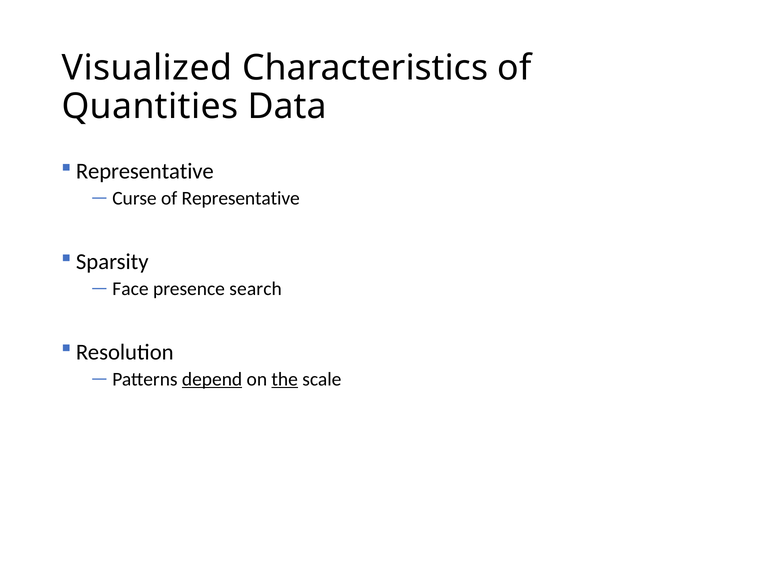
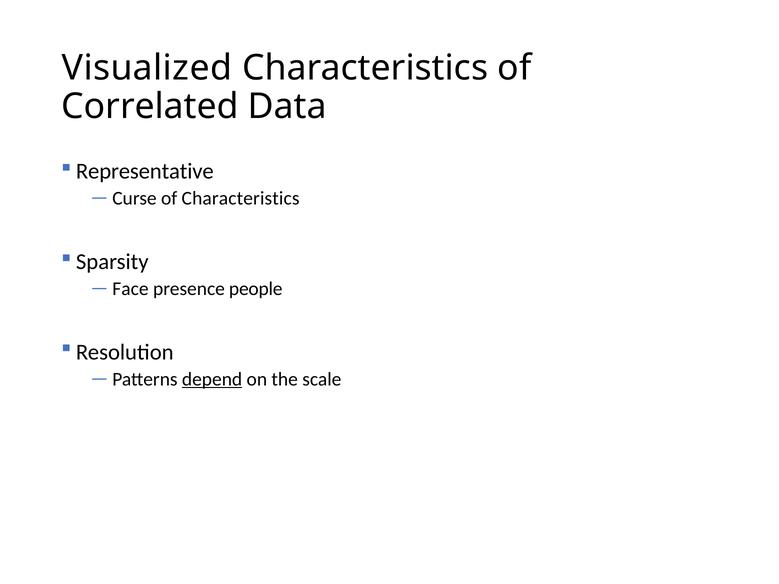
Quantities: Quantities -> Correlated (150, 107)
of Representative: Representative -> Characteristics (241, 198)
search: search -> people (256, 289)
the underline: present -> none (285, 379)
